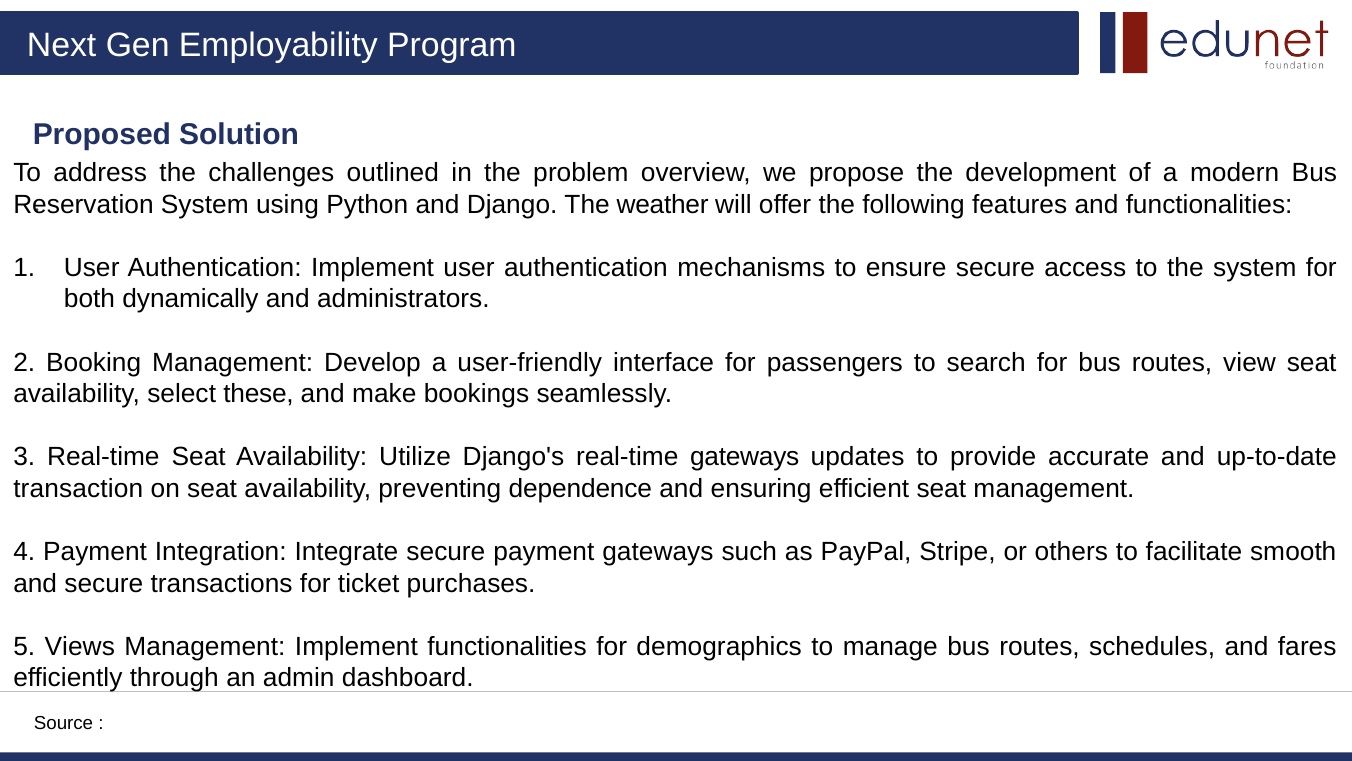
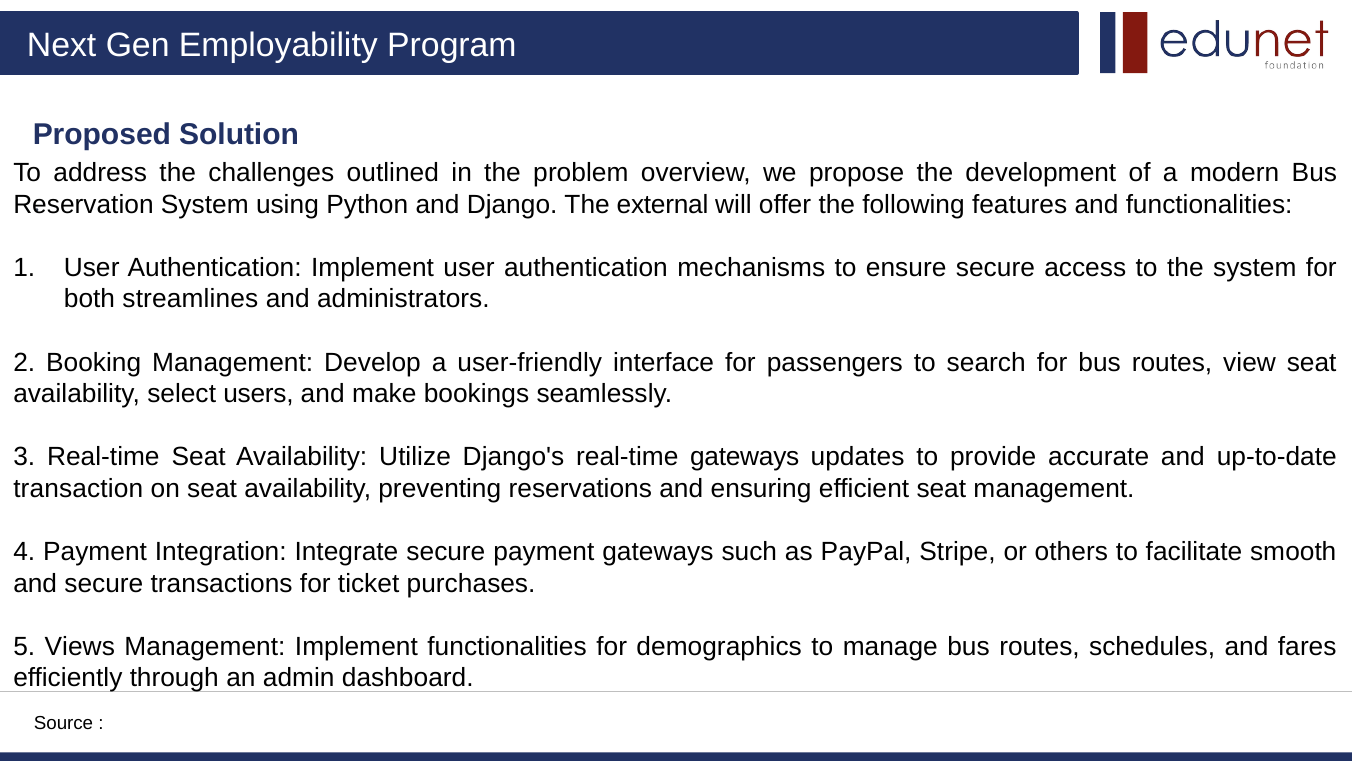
weather: weather -> external (663, 204)
dynamically: dynamically -> streamlines (190, 299)
these: these -> users (259, 394)
dependence: dependence -> reservations (580, 488)
